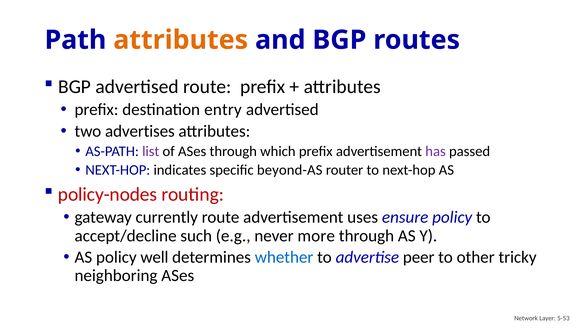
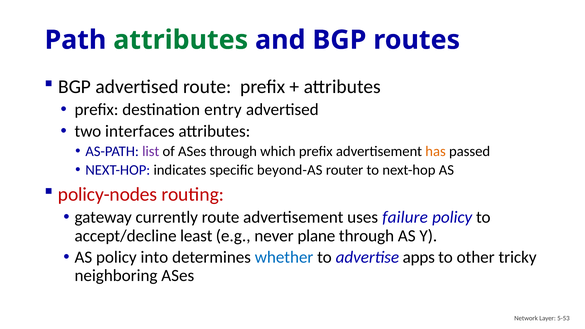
attributes colour: orange -> green (181, 40)
advertises: advertises -> interfaces (140, 131)
has colour: purple -> orange (436, 151)
ensure: ensure -> failure (405, 217)
such: such -> least (196, 236)
more: more -> plane (316, 236)
well: well -> into (154, 257)
peer: peer -> apps (419, 257)
